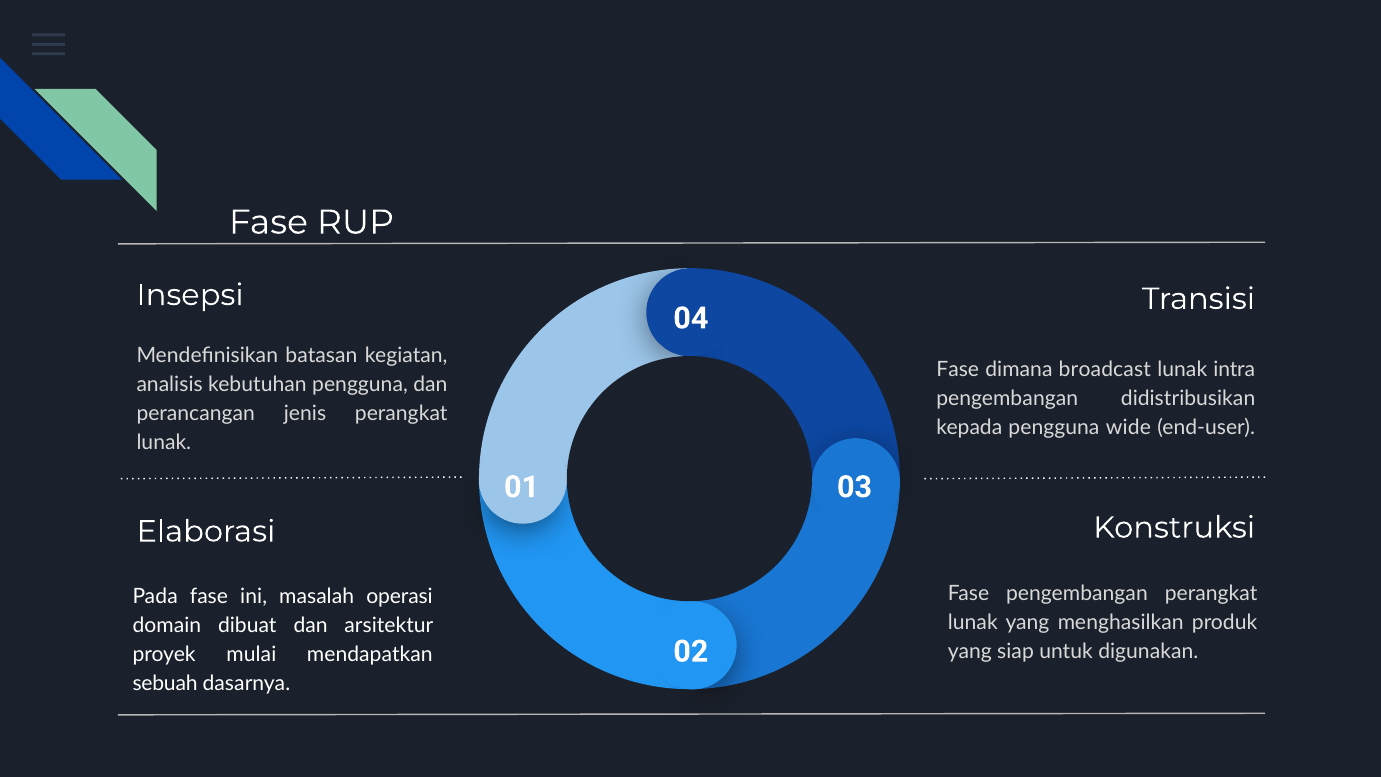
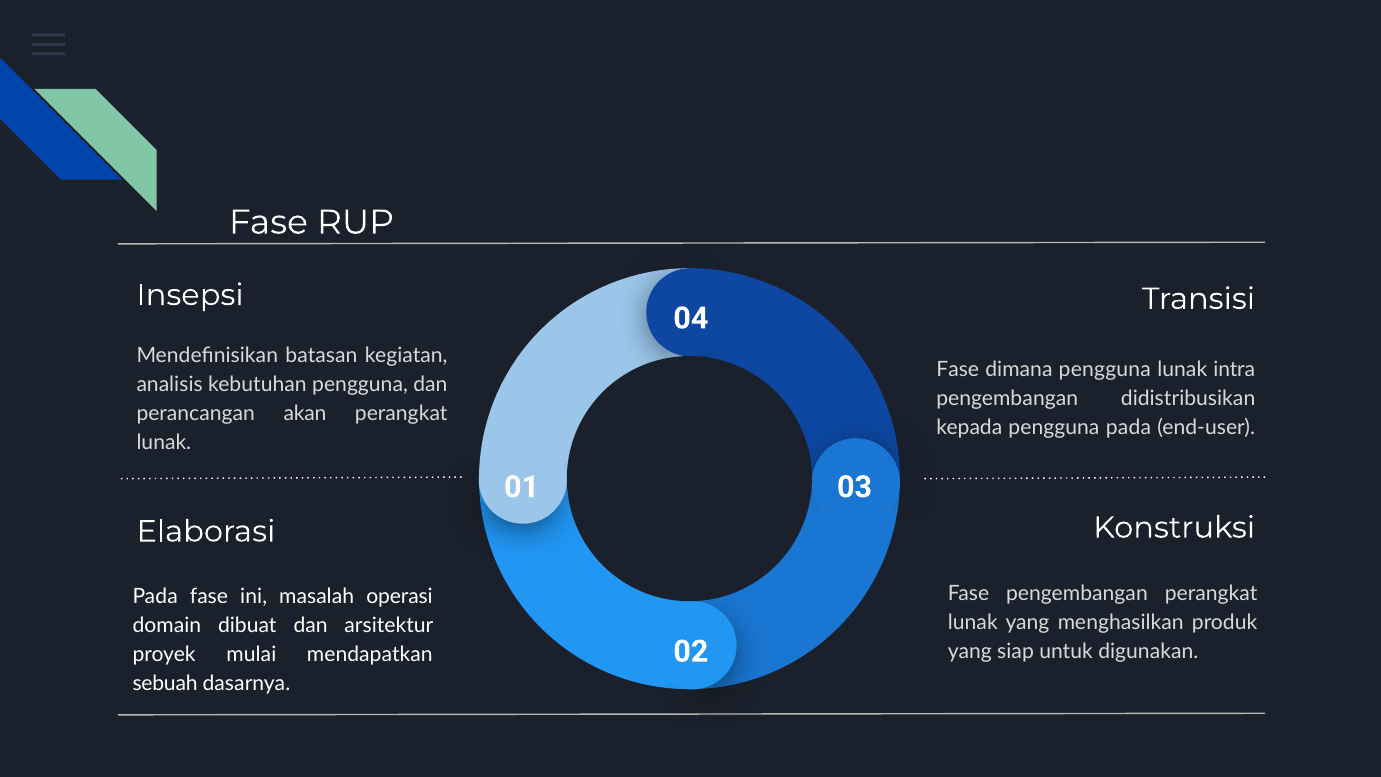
dimana broadcast: broadcast -> pengguna (1105, 369)
jenis: jenis -> akan (305, 413)
pengguna wide: wide -> pada (1128, 427)
